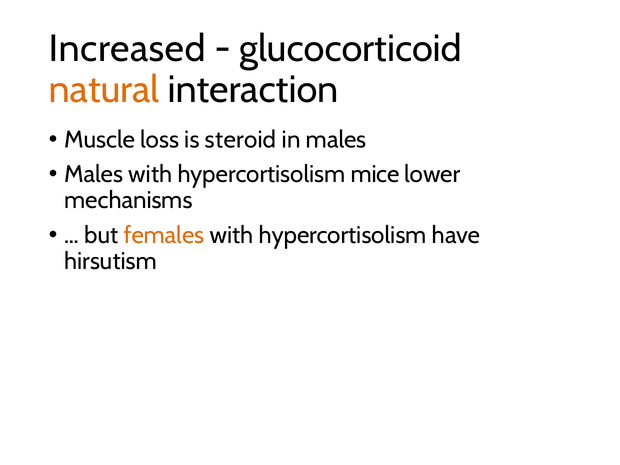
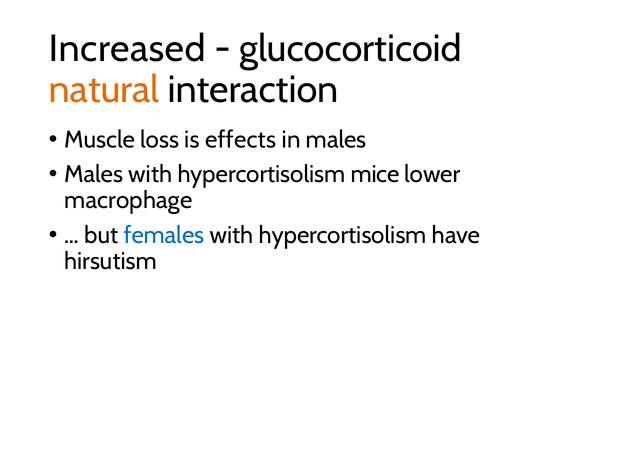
steroid: steroid -> effects (241, 140)
mechanisms: mechanisms -> macrophage (128, 200)
females colour: orange -> blue (164, 235)
